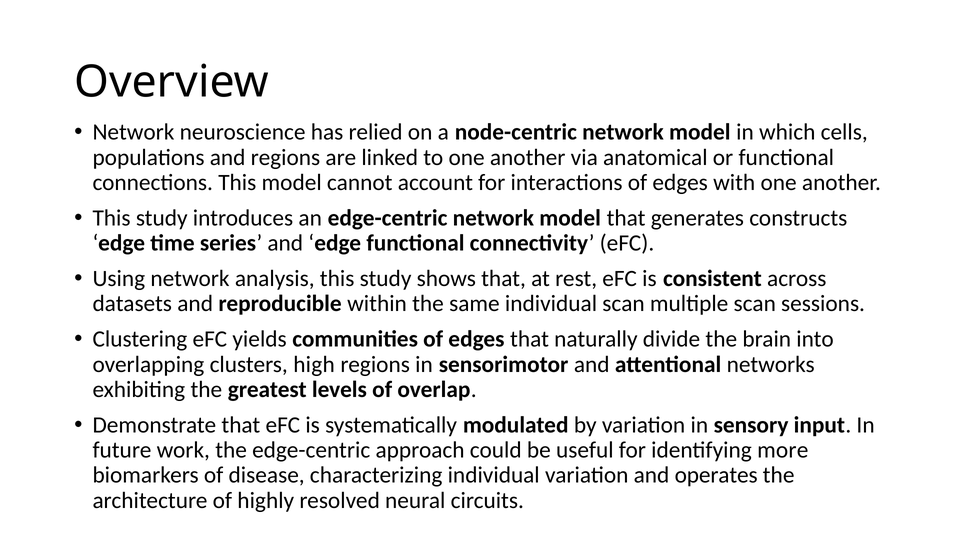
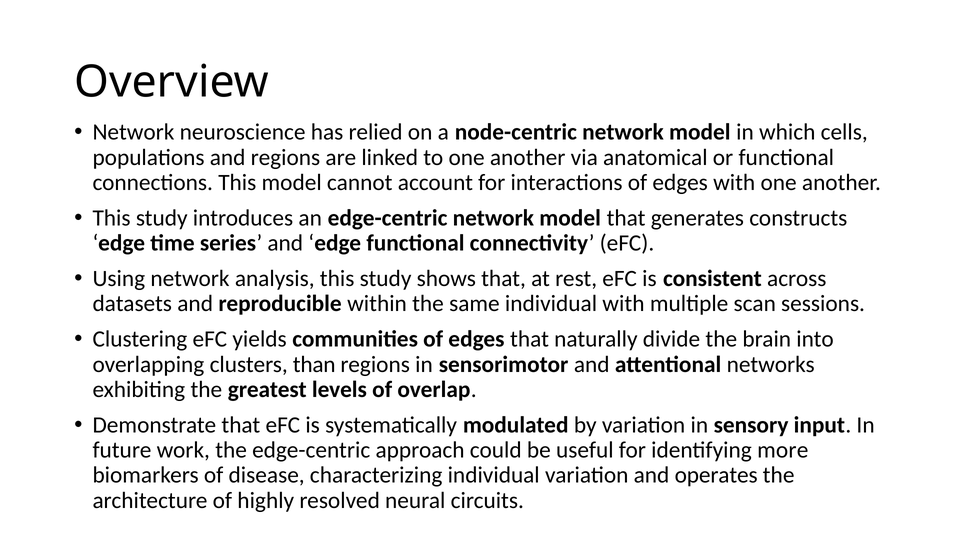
individual scan: scan -> with (623, 304)
high: high -> than (314, 364)
